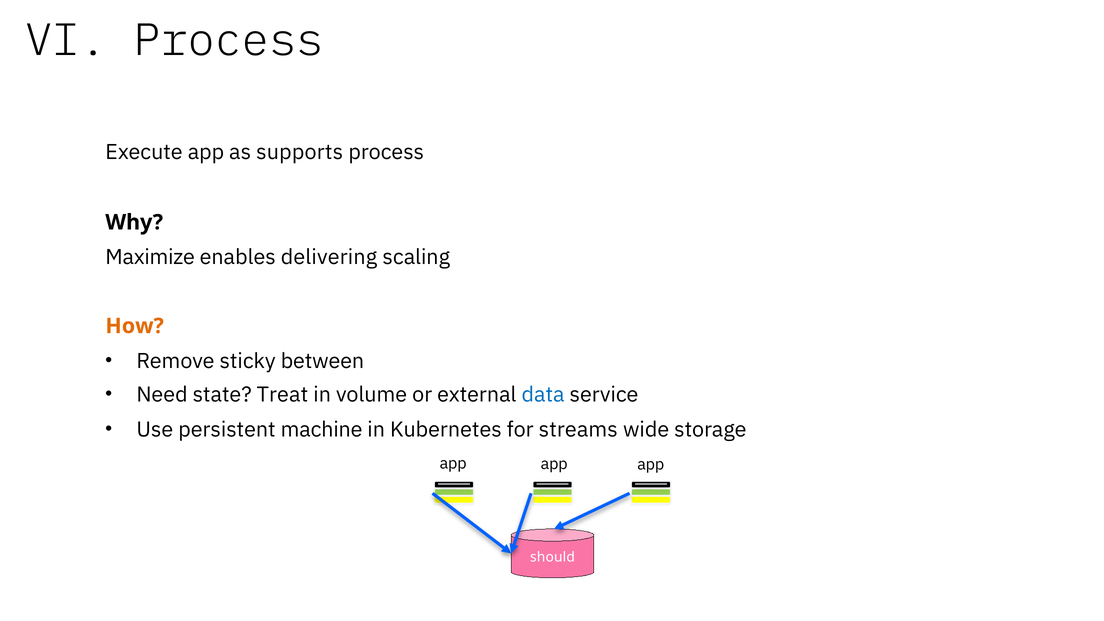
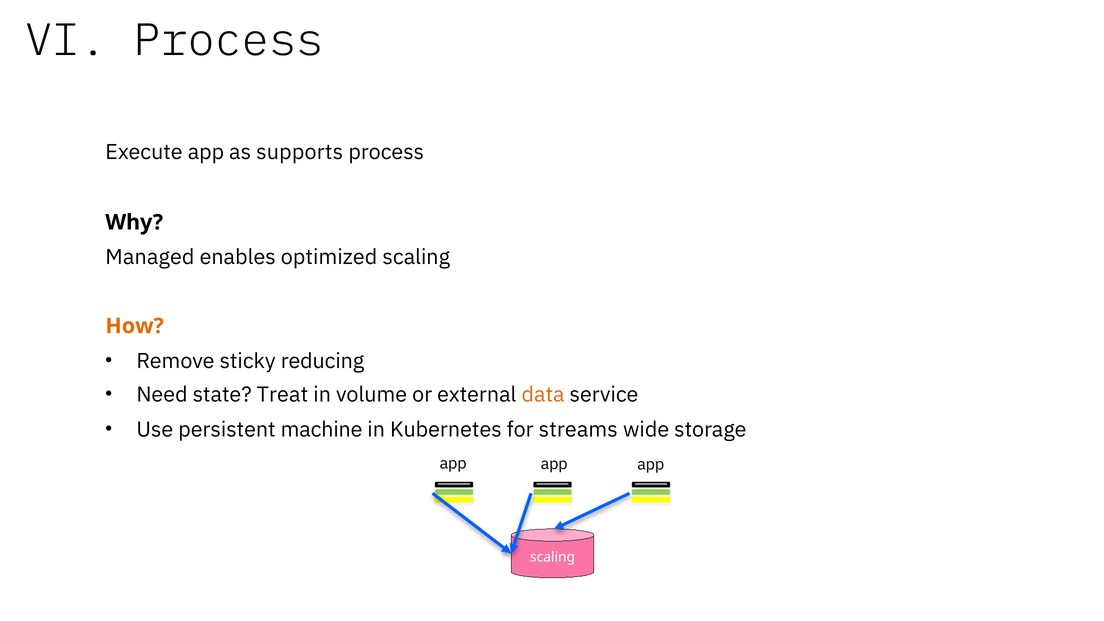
Maximize: Maximize -> Managed (150, 257)
delivering: delivering -> optimized (329, 257)
between: between -> reducing (322, 361)
data colour: blue -> orange (543, 395)
should: should -> scaling (553, 557)
